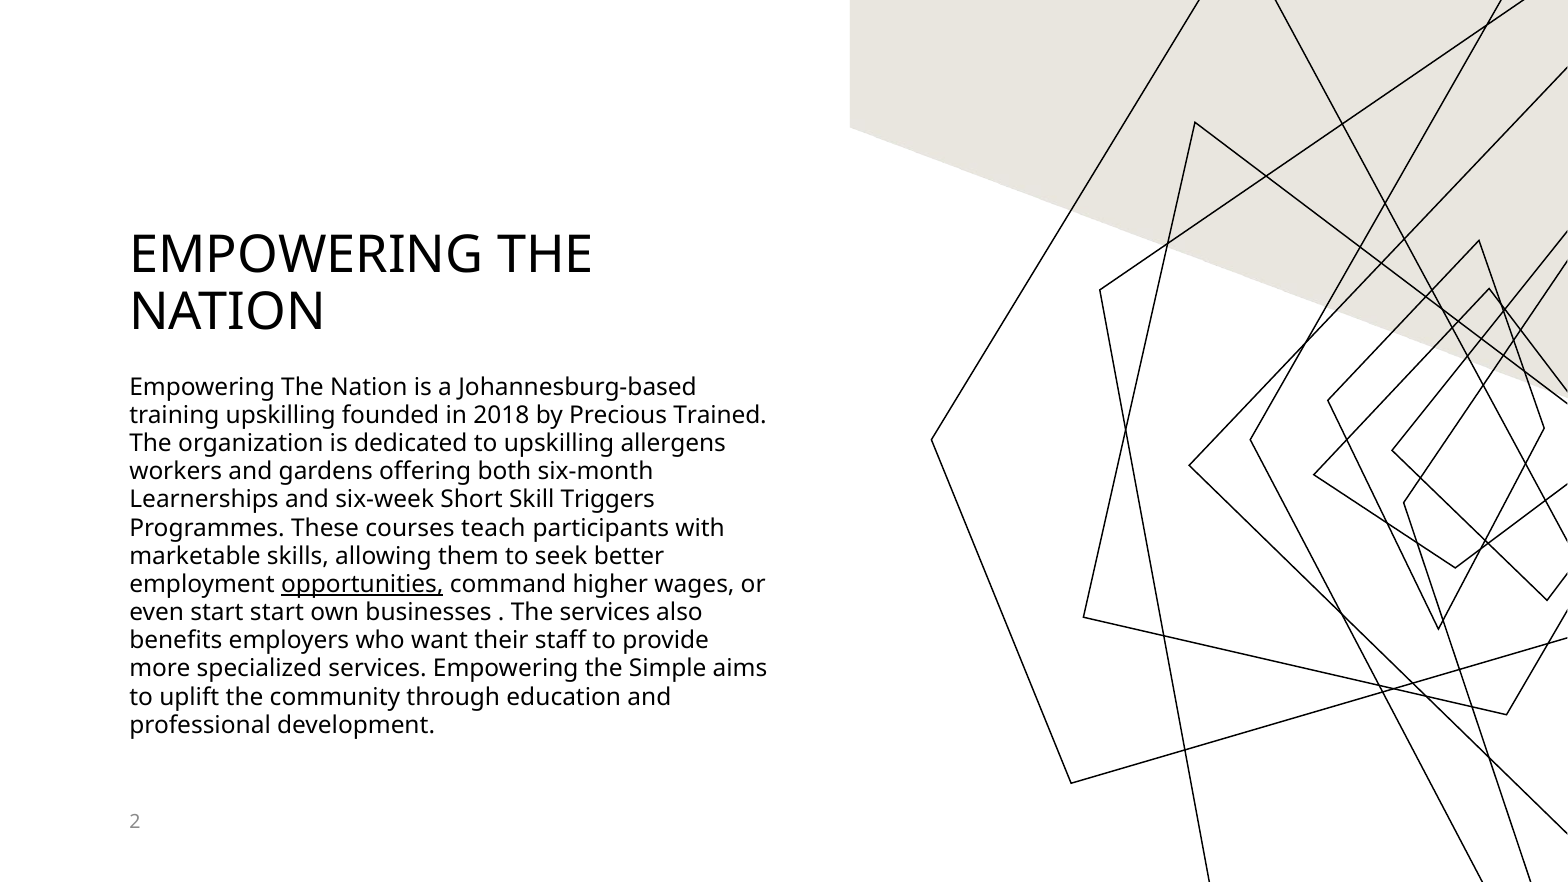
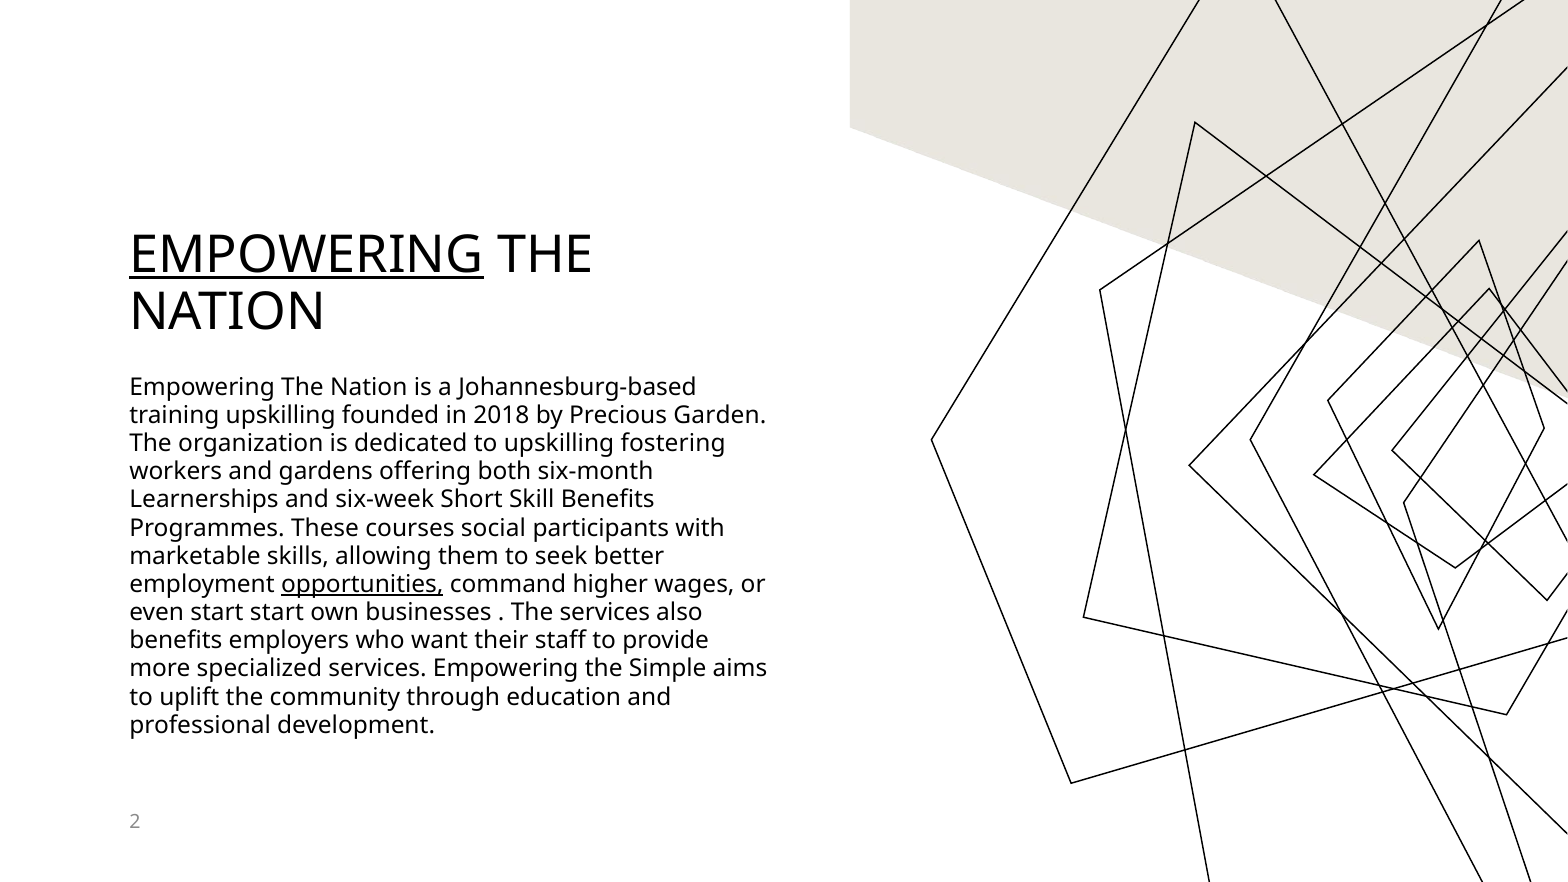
EMPOWERING underline: none -> present (306, 255)
Trained: Trained -> Garden (720, 415)
allergens: allergens -> fostering (673, 443)
Skill Triggers: Triggers -> Benefits (608, 500)
teach: teach -> social (493, 528)
